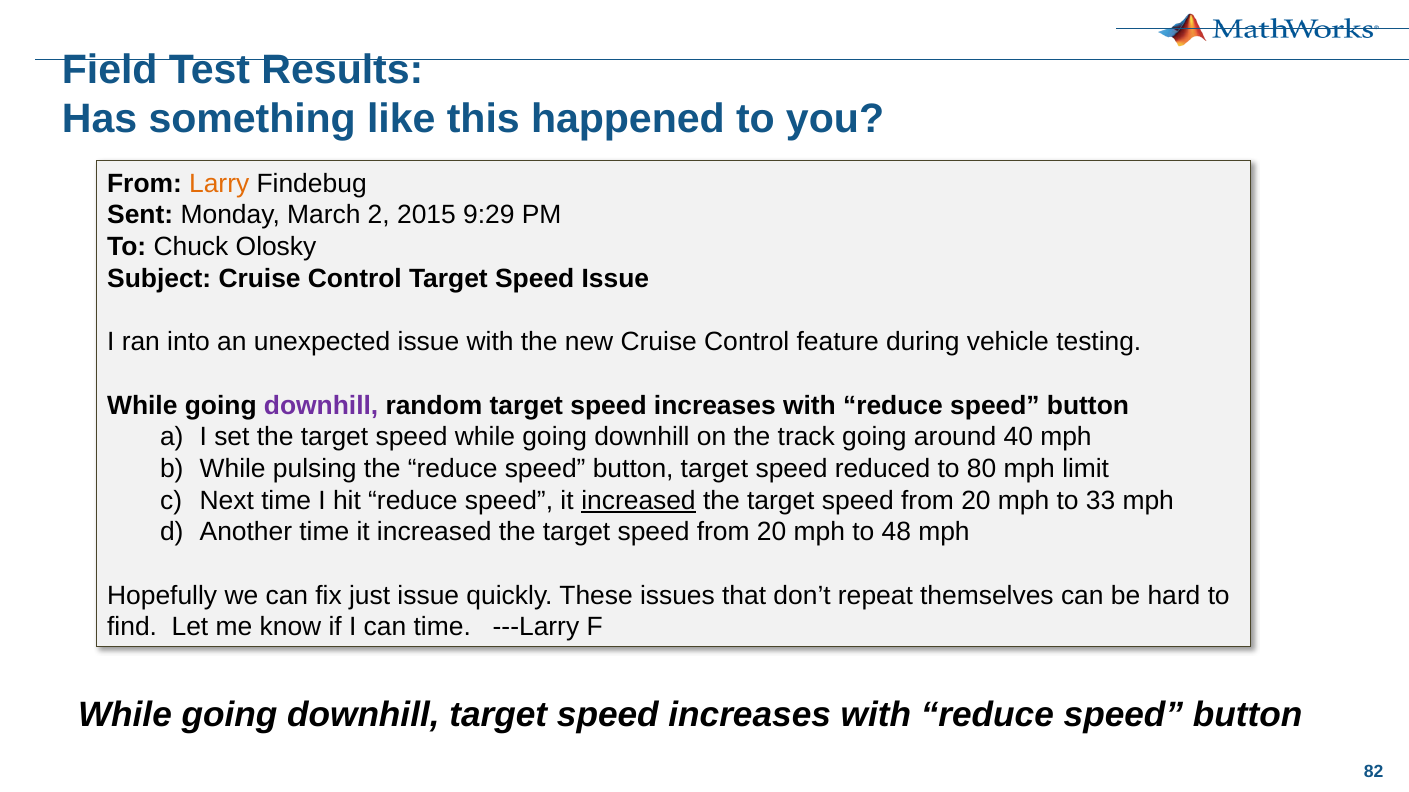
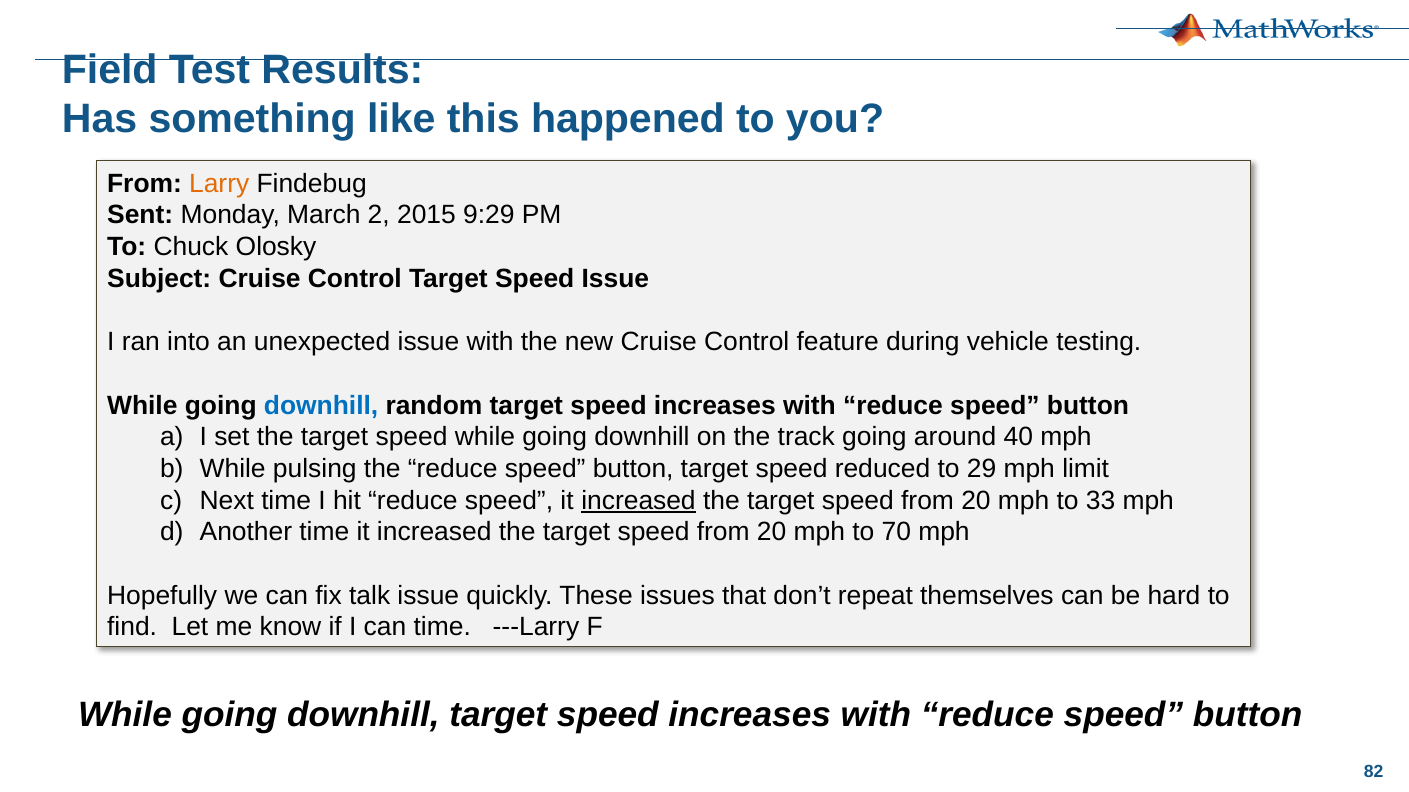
downhill colour: purple -> blue (321, 406)
80: 80 -> 29 (982, 469)
48: 48 -> 70 (896, 532)
just: just -> talk (370, 596)
